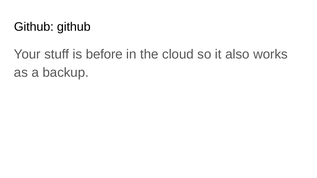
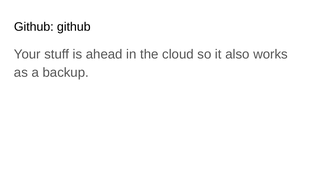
before: before -> ahead (104, 54)
